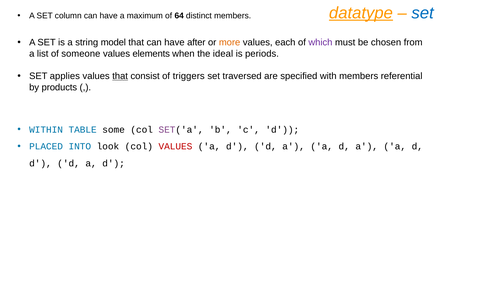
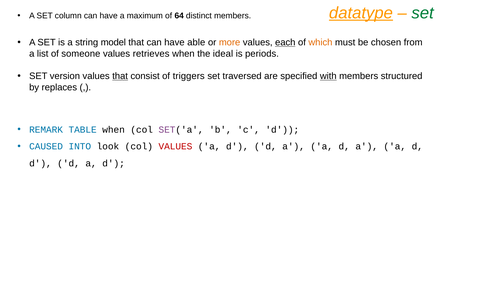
set colour: blue -> green (423, 13)
after: after -> able (196, 42)
each underline: none -> present (285, 42)
which colour: purple -> orange (320, 42)
elements: elements -> retrieves (151, 54)
applies: applies -> version (65, 76)
with underline: none -> present (328, 76)
referential: referential -> structured (402, 76)
products: products -> replaces (59, 87)
WITHIN: WITHIN -> REMARK (46, 130)
TABLE some: some -> when (114, 130)
PLACED: PLACED -> CAUSED (46, 147)
